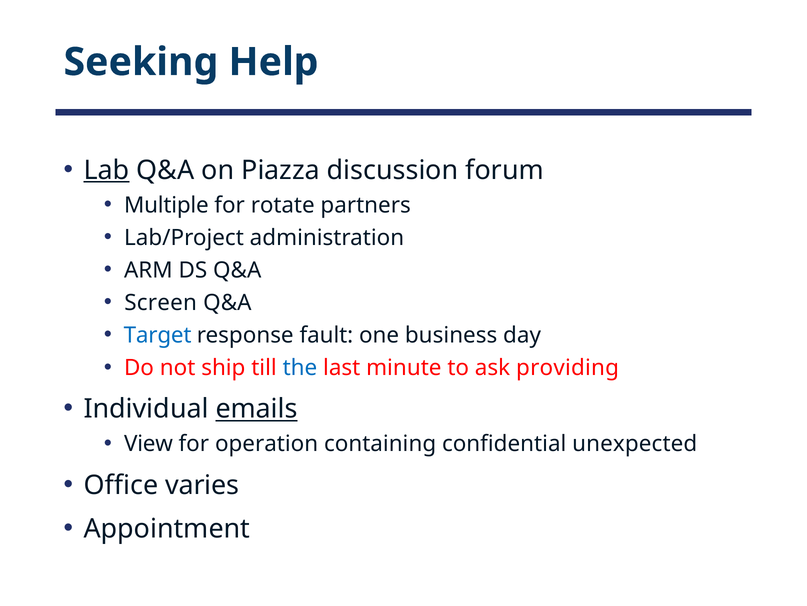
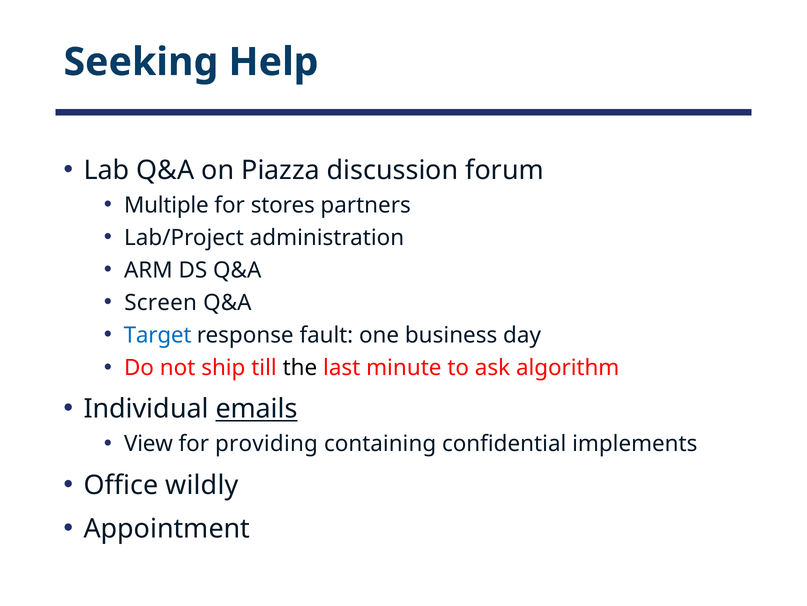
Lab underline: present -> none (107, 170)
rotate: rotate -> stores (283, 205)
the colour: blue -> black (300, 367)
providing: providing -> algorithm (568, 367)
operation: operation -> providing (266, 443)
unexpected: unexpected -> implements (635, 443)
varies: varies -> wildly (202, 485)
